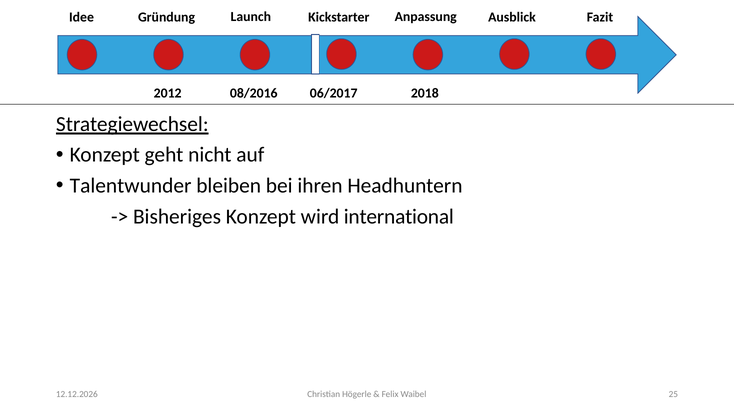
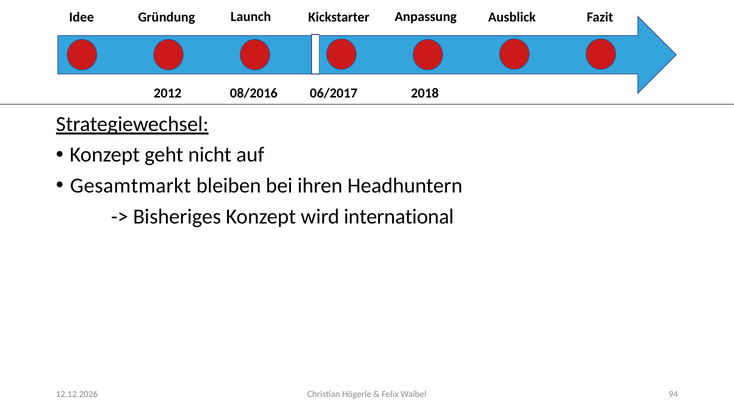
Talentwunder: Talentwunder -> Gesamtmarkt (131, 186)
25: 25 -> 94 (673, 394)
